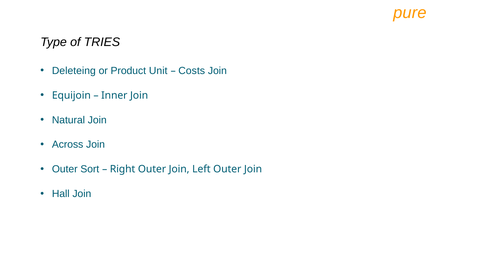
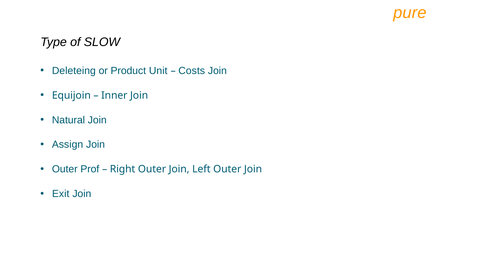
TRIES: TRIES -> SLOW (102, 42)
Across: Across -> Assign (68, 144)
Sort: Sort -> Prof (90, 169)
Hall: Hall -> Exit (61, 194)
